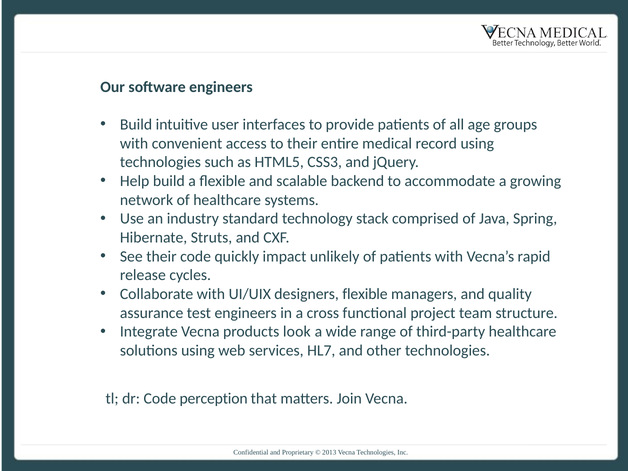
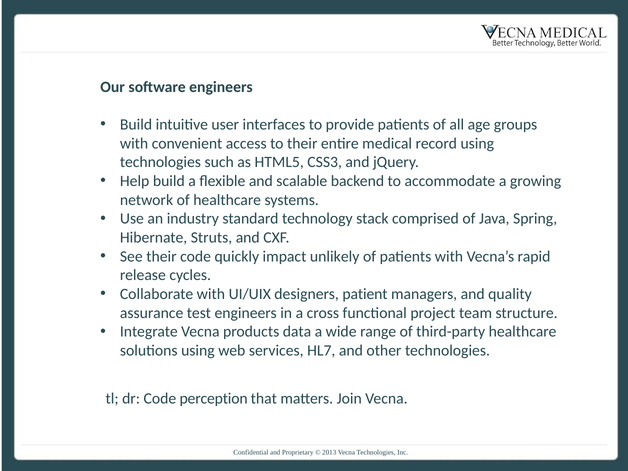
designers flexible: flexible -> patient (365, 294)
look: look -> data (297, 332)
